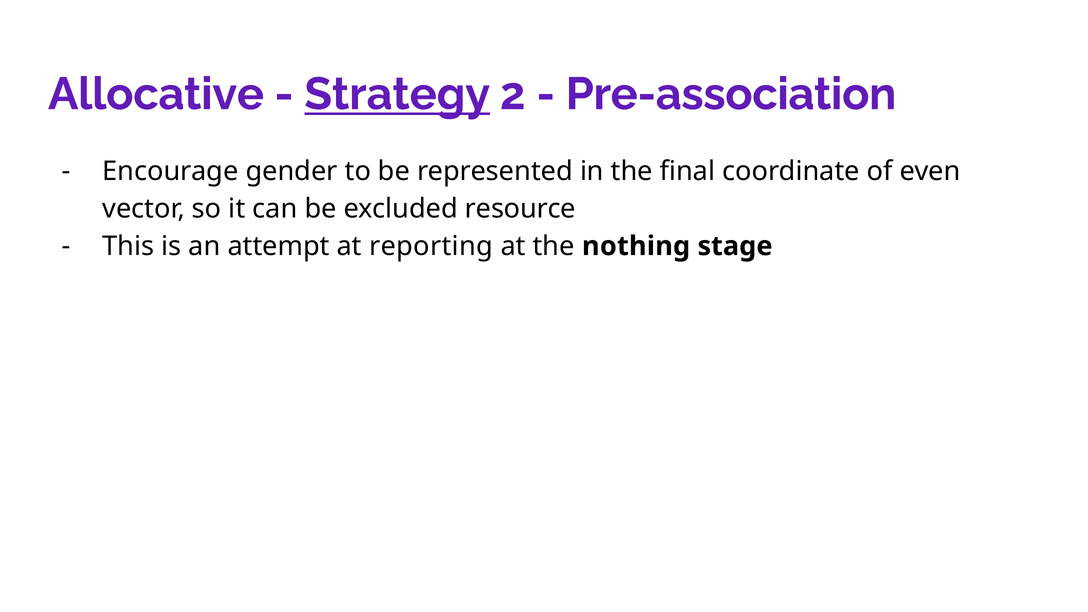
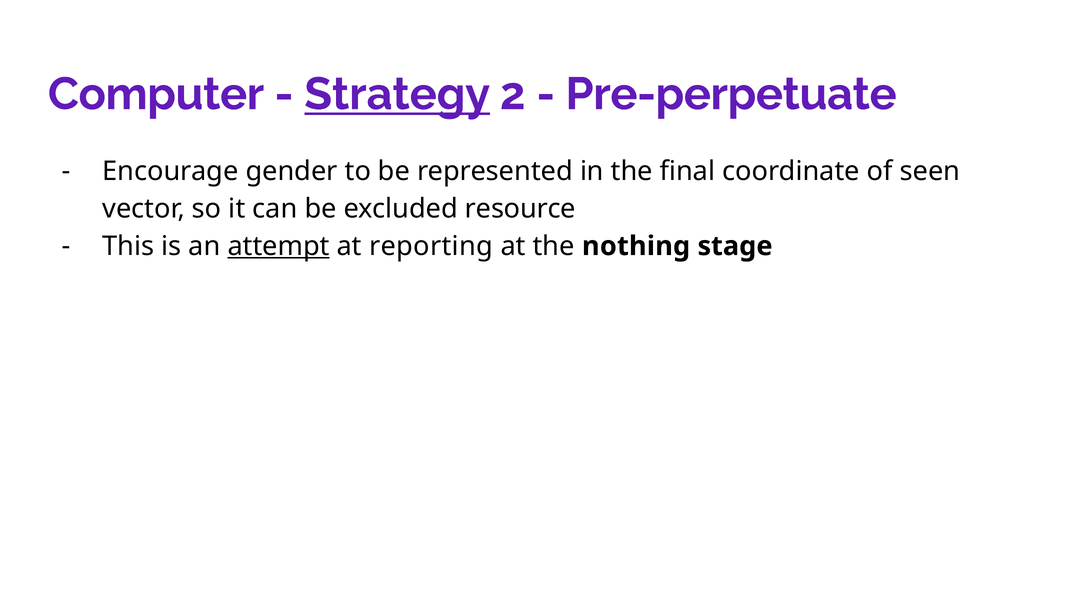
Allocative: Allocative -> Computer (156, 94)
Pre-association: Pre-association -> Pre-perpetuate (731, 94)
even: even -> seen (930, 171)
attempt underline: none -> present (279, 246)
